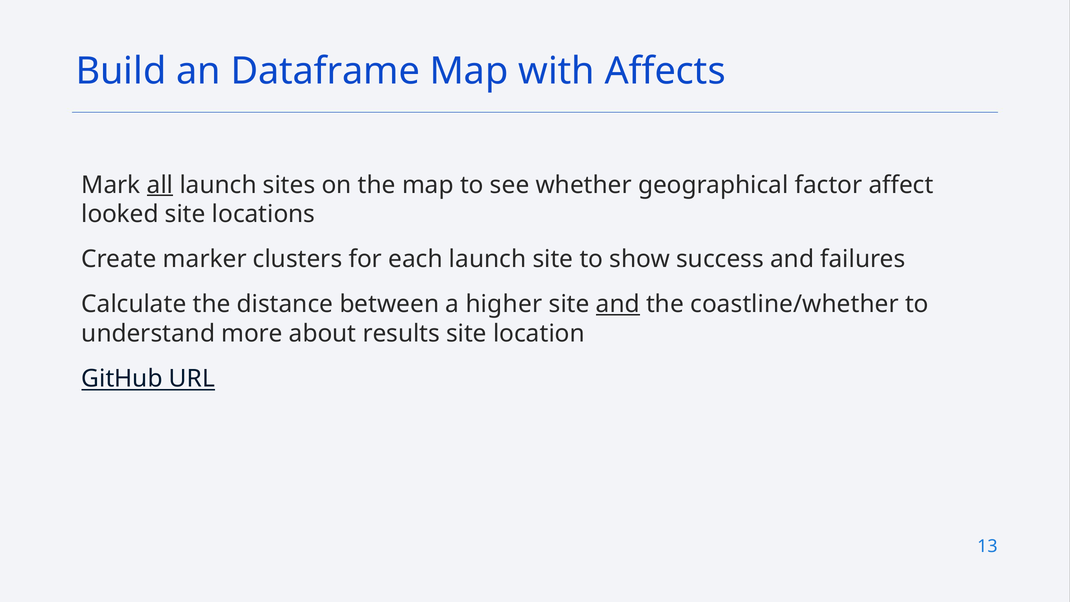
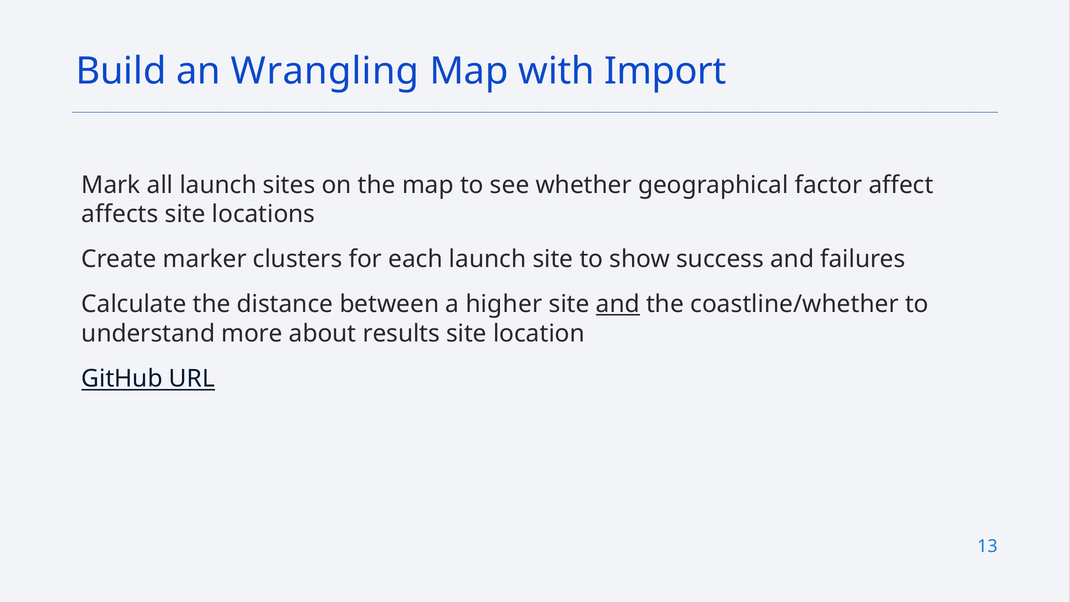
Dataframe: Dataframe -> Wrangling (325, 71)
Affects: Affects -> Import (665, 71)
all underline: present -> none (160, 185)
looked: looked -> affects (120, 214)
